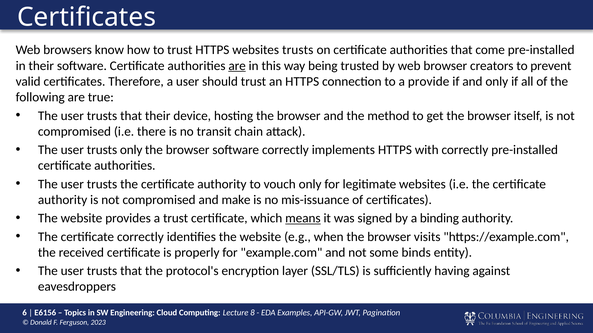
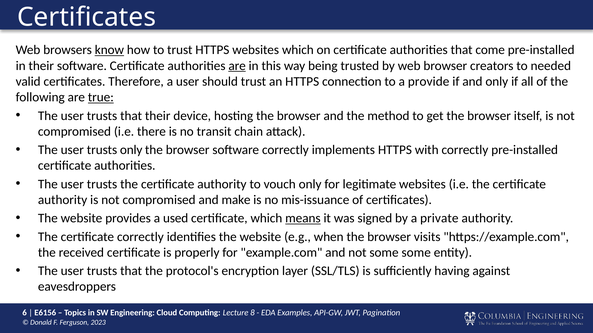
know underline: none -> present (109, 50)
websites trusts: trusts -> which (298, 50)
prevent: prevent -> needed (551, 66)
true underline: none -> present (101, 97)
a trust: trust -> used (176, 219)
binding: binding -> private (439, 219)
some binds: binds -> some (416, 253)
